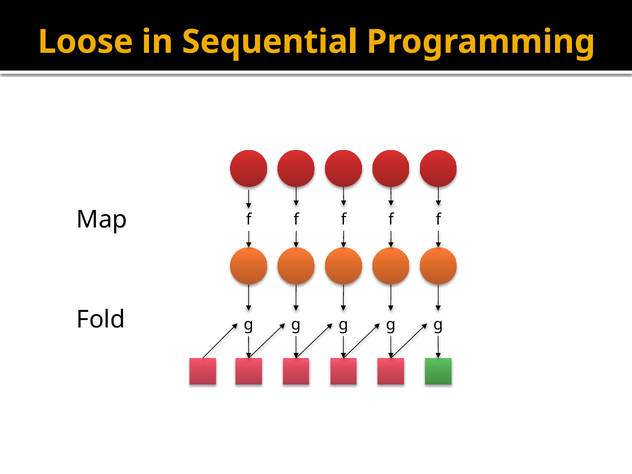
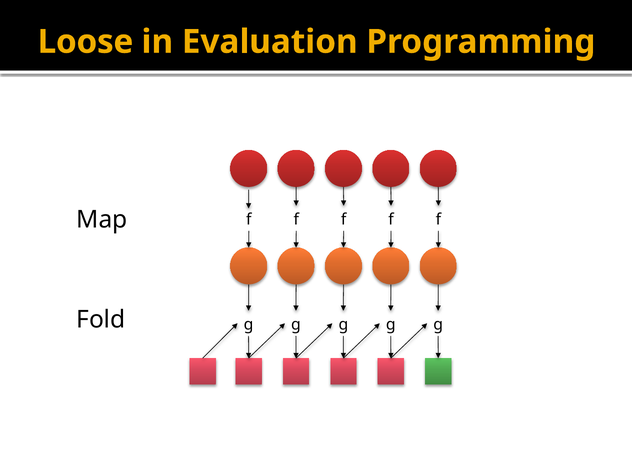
Sequential: Sequential -> Evaluation (270, 42)
